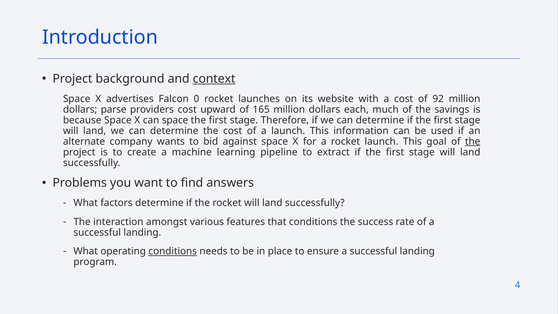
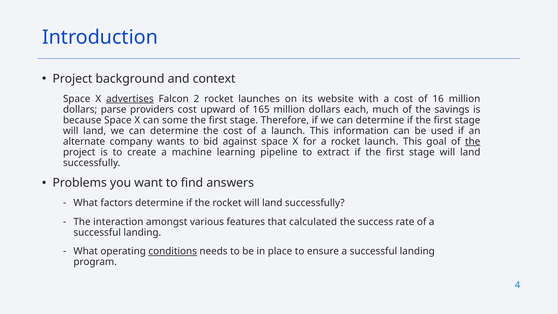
context underline: present -> none (214, 79)
advertises underline: none -> present (130, 99)
0: 0 -> 2 (196, 99)
92: 92 -> 16 (438, 99)
can space: space -> some (175, 120)
that conditions: conditions -> calculated (313, 222)
